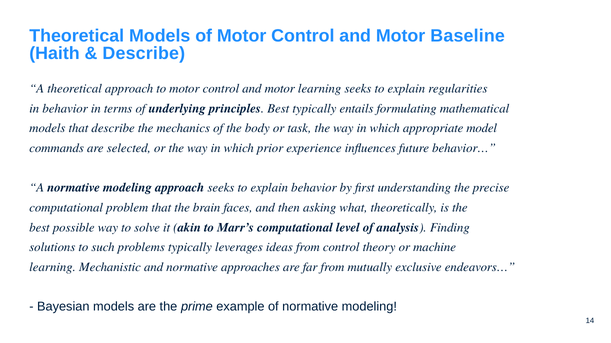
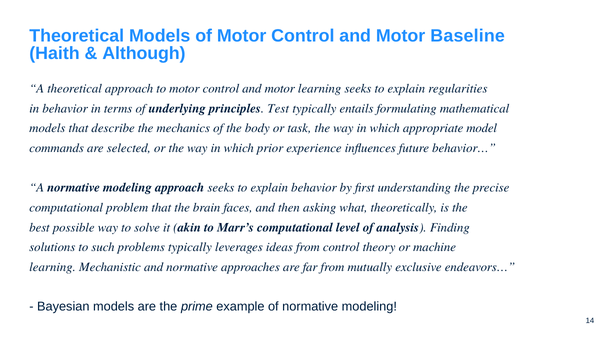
Describe: Describe -> Although (144, 54)
principles Best: Best -> Test (278, 109)
